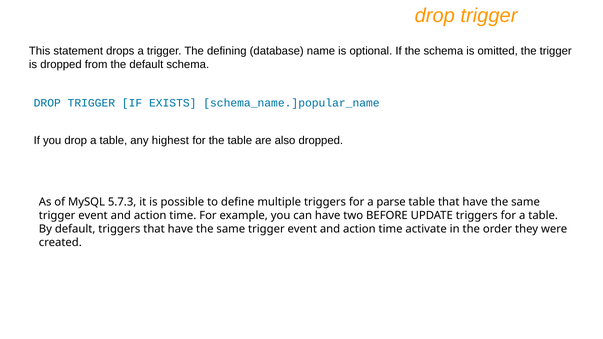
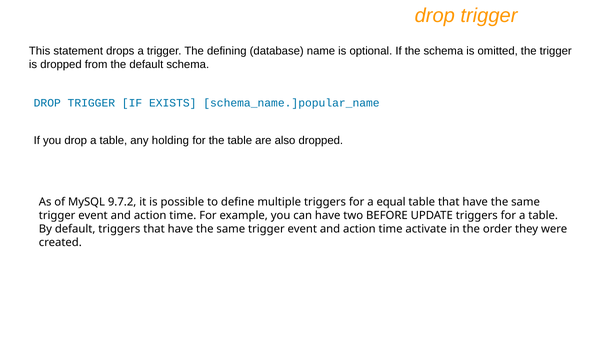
highest: highest -> holding (170, 141)
5.7.3: 5.7.3 -> 9.7.2 (122, 202)
parse: parse -> equal (391, 202)
